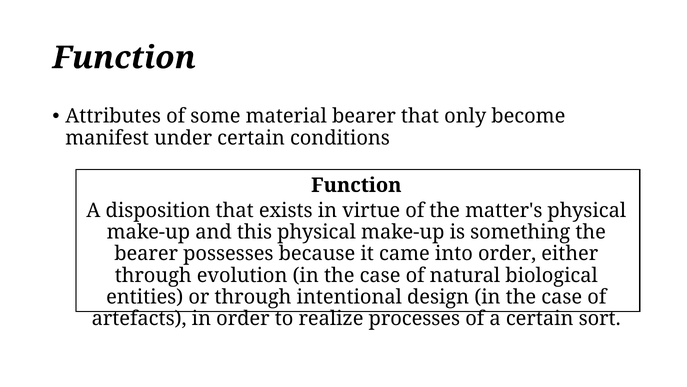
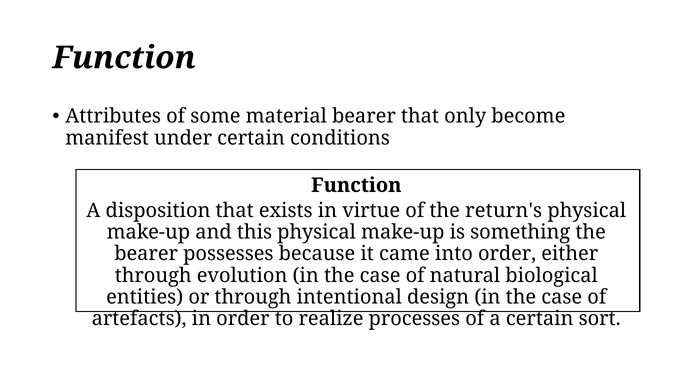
matter's: matter's -> return's (504, 210)
